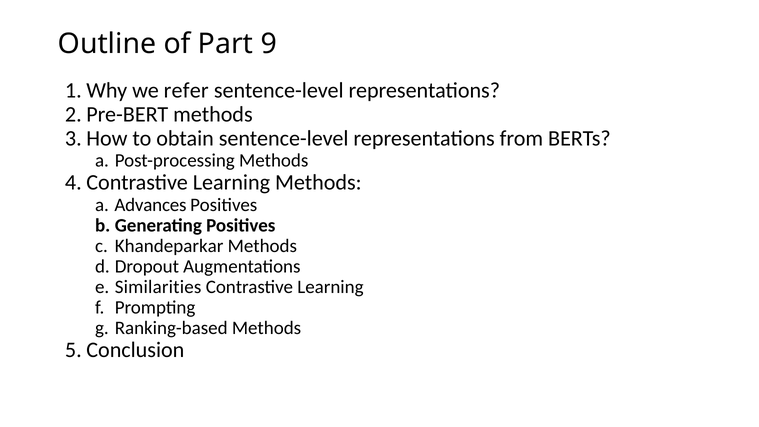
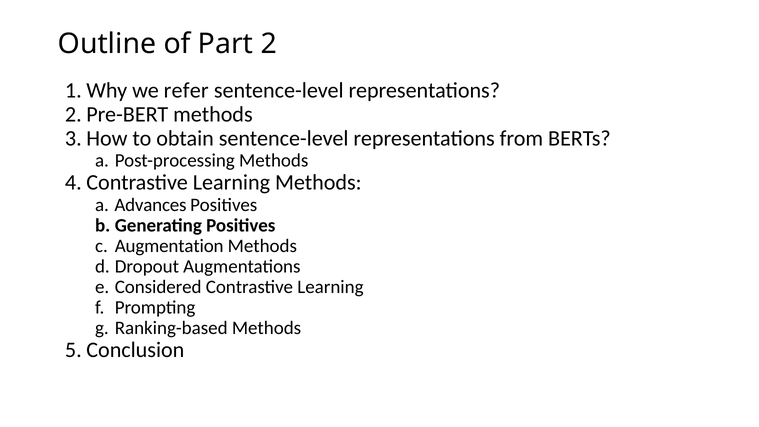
9: 9 -> 2 (269, 44)
Khandeparkar: Khandeparkar -> Augmentation (169, 246)
Similarities: Similarities -> Considered (158, 287)
